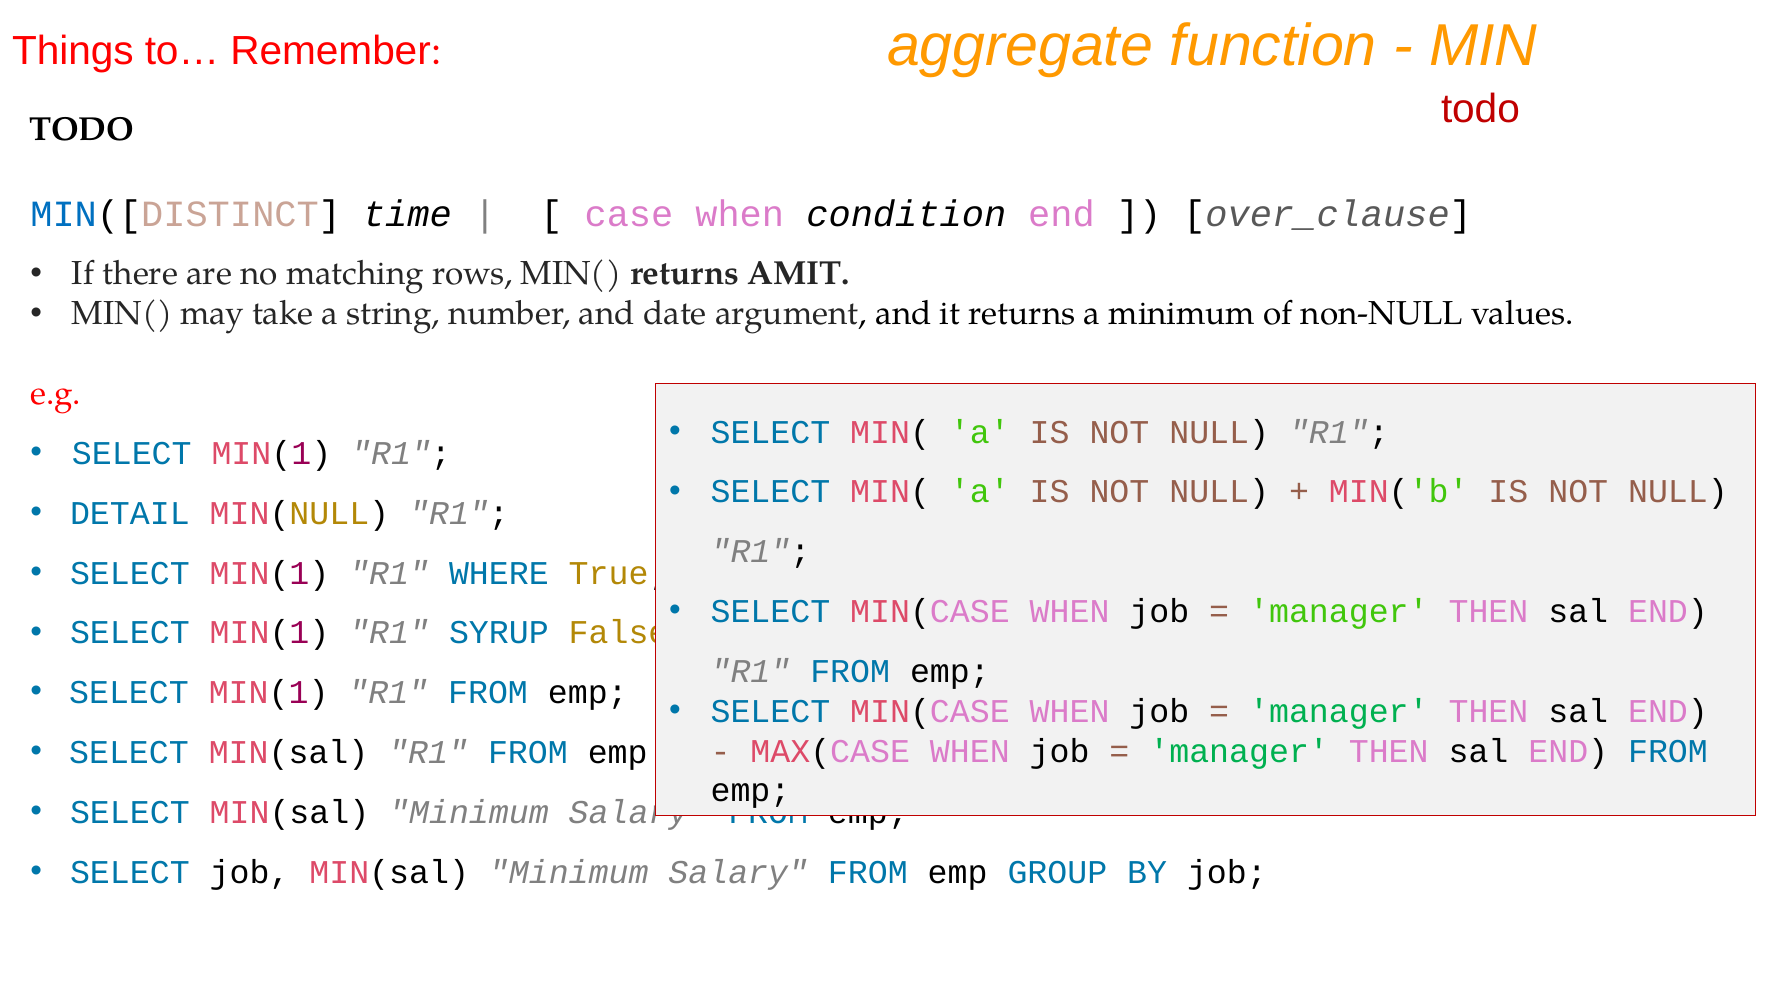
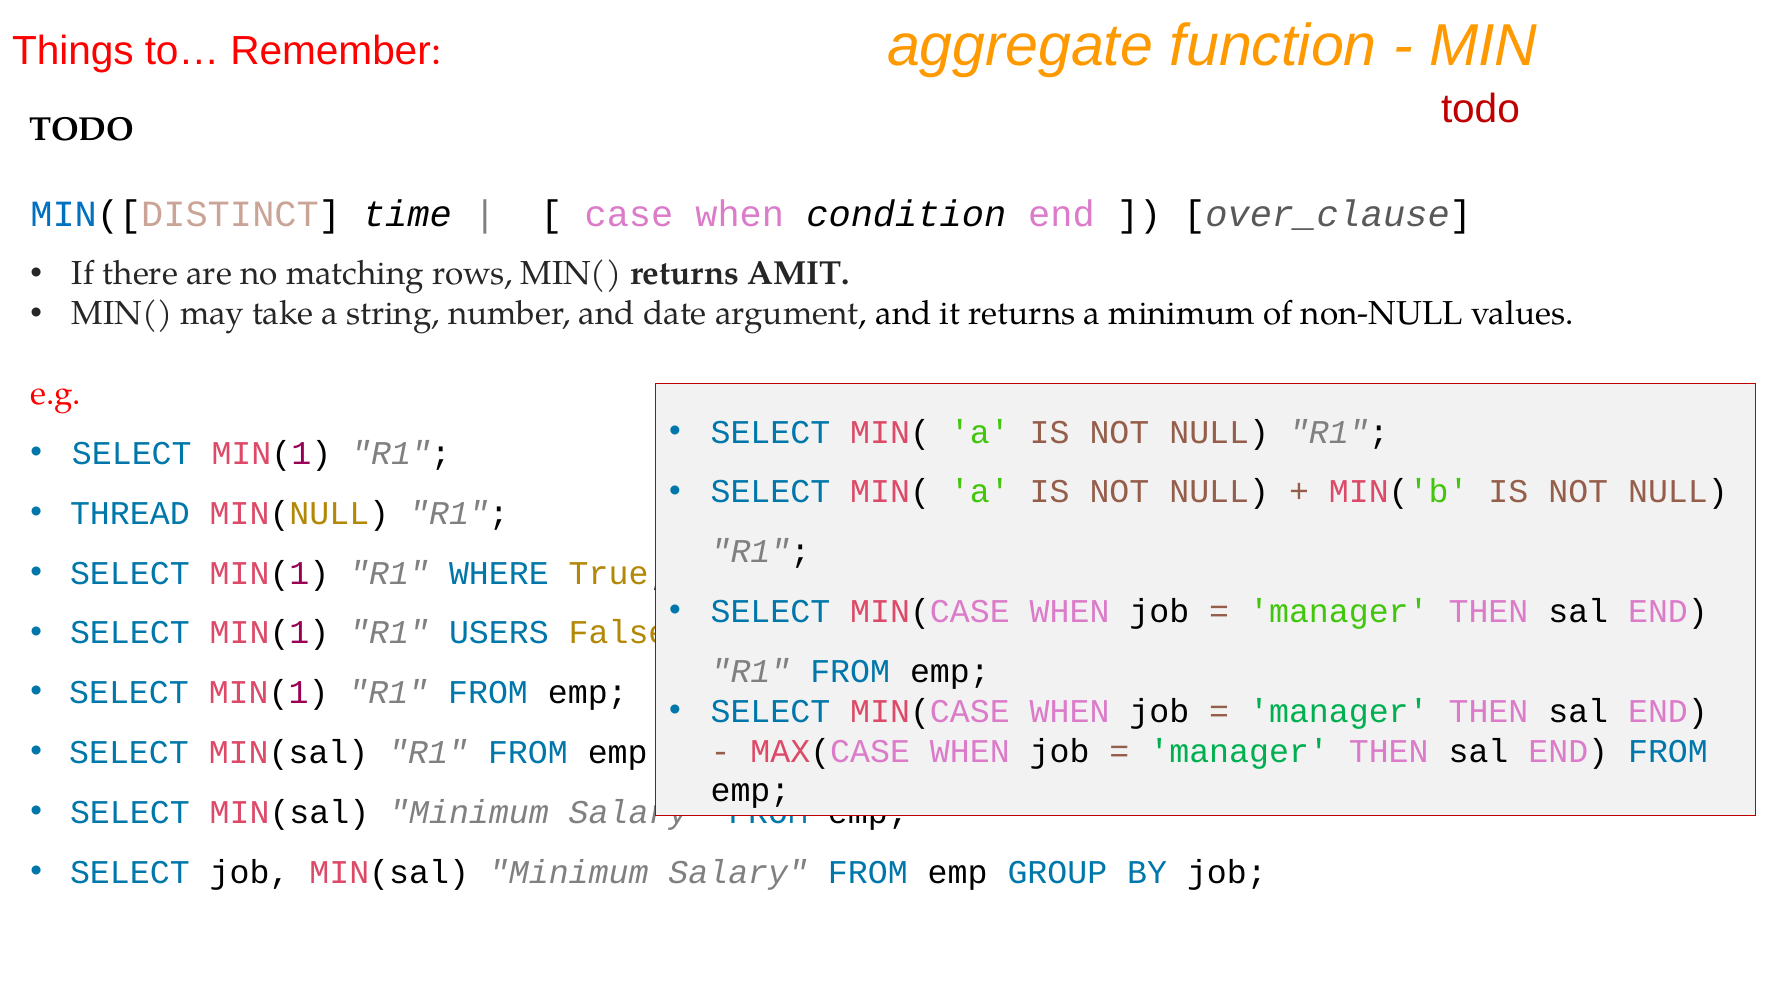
DETAIL: DETAIL -> THREAD (130, 513)
SYRUP: SYRUP -> USERS (499, 633)
